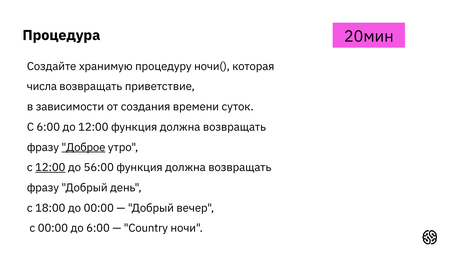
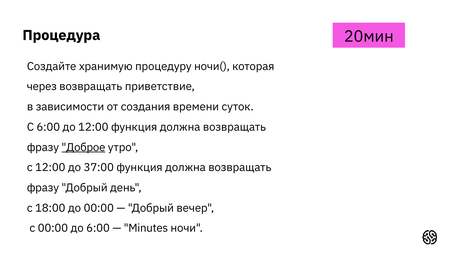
числа: числа -> через (42, 86)
12:00 underline: present -> none (50, 167)
56:00: 56:00 -> 37:00 (99, 167)
Country: Country -> Minutes (146, 228)
